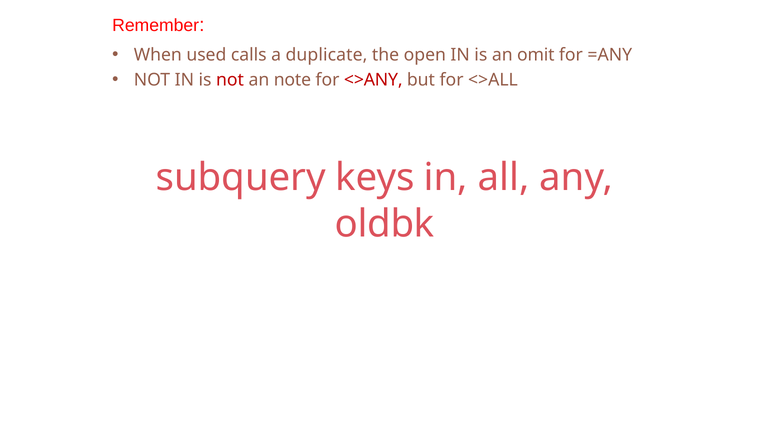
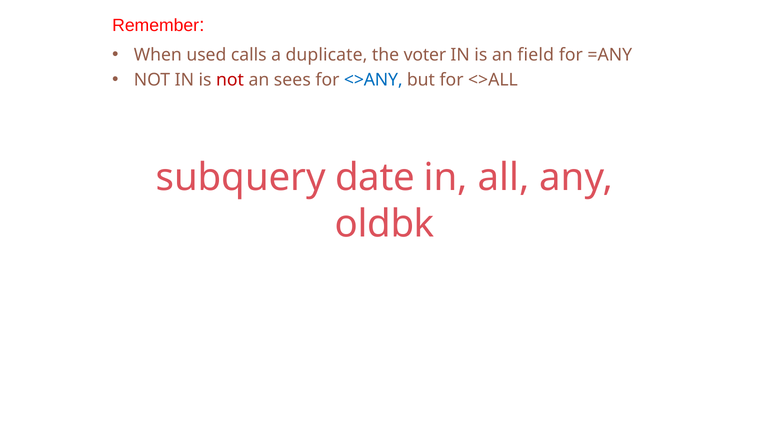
open: open -> voter (425, 55)
omit: omit -> field (536, 55)
note: note -> sees (292, 80)
<>ANY colour: red -> blue (373, 80)
keys: keys -> date (375, 178)
